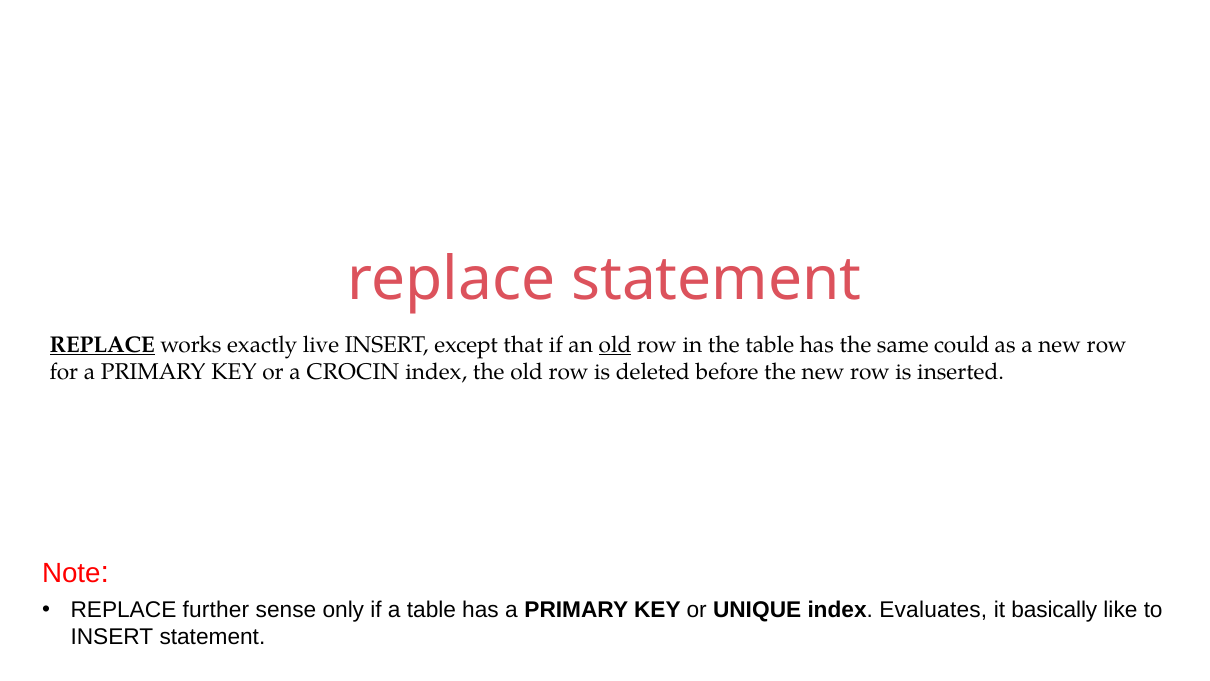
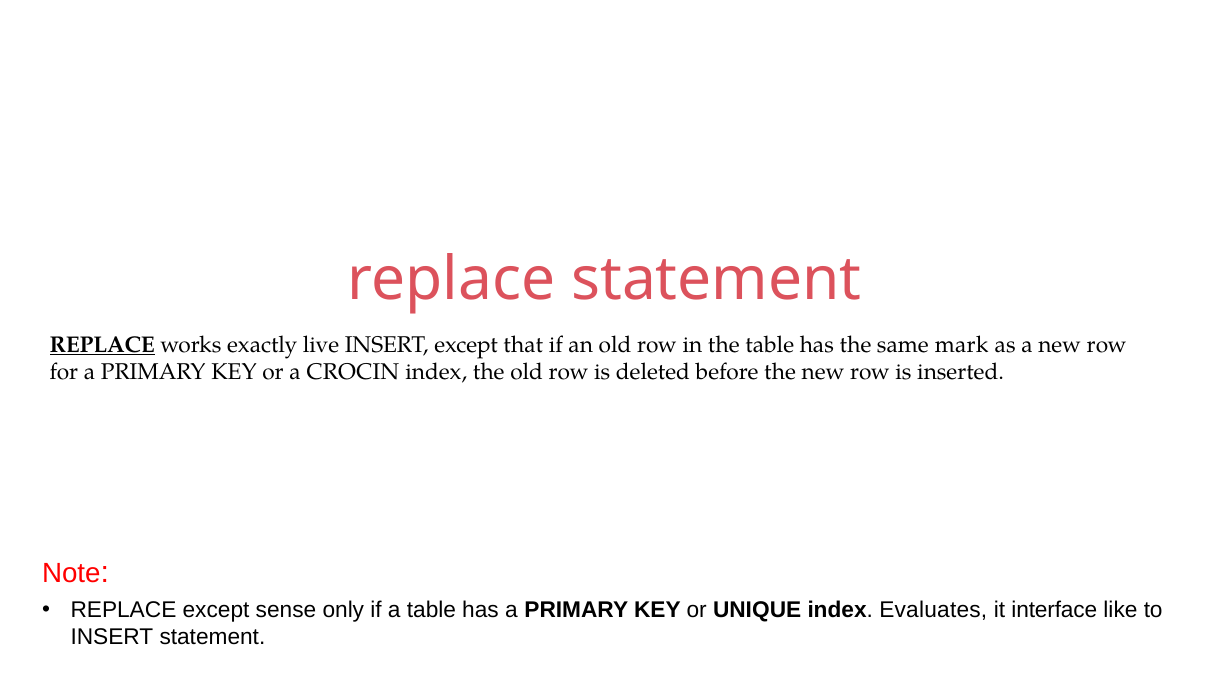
old underline: present -> none (615, 345)
could: could -> mark (962, 345)
REPLACE further: further -> except (216, 610)
basically: basically -> interface (1054, 610)
